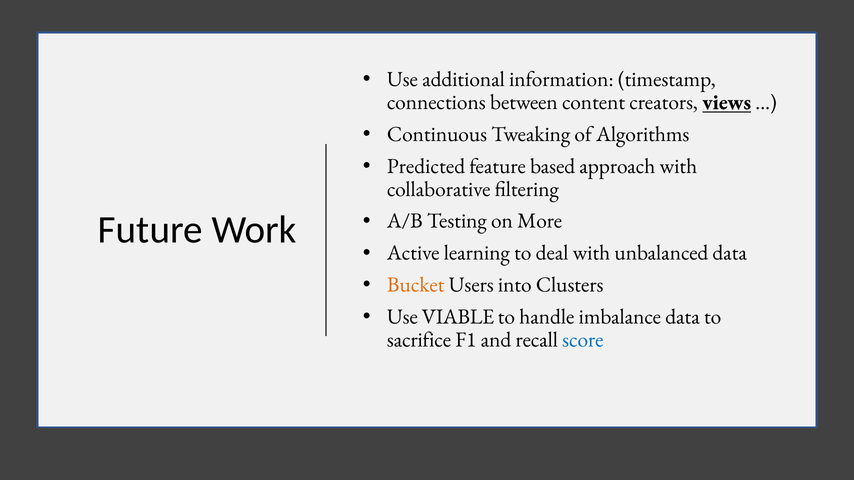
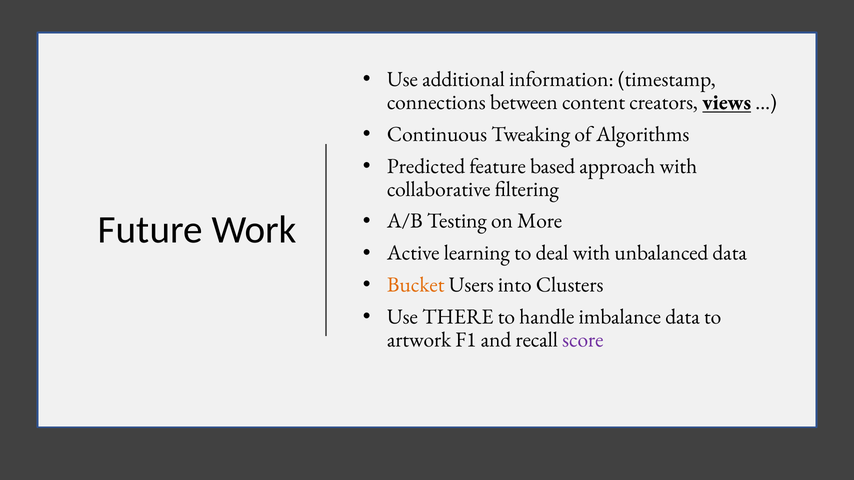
VIABLE: VIABLE -> THERE (458, 317)
sacrifice: sacrifice -> artwork (419, 340)
score colour: blue -> purple (583, 340)
